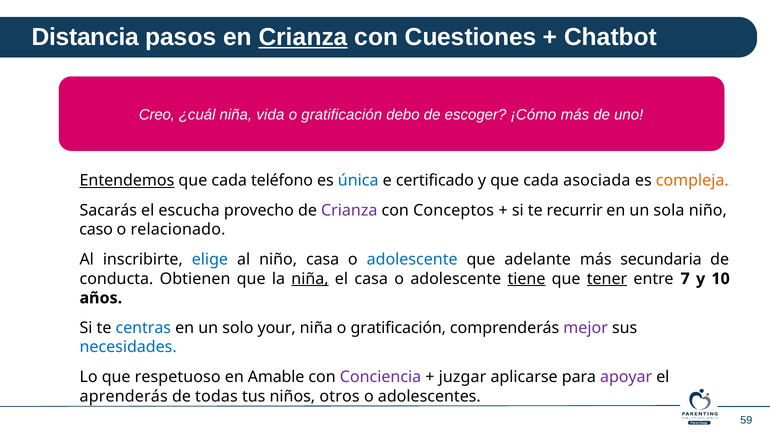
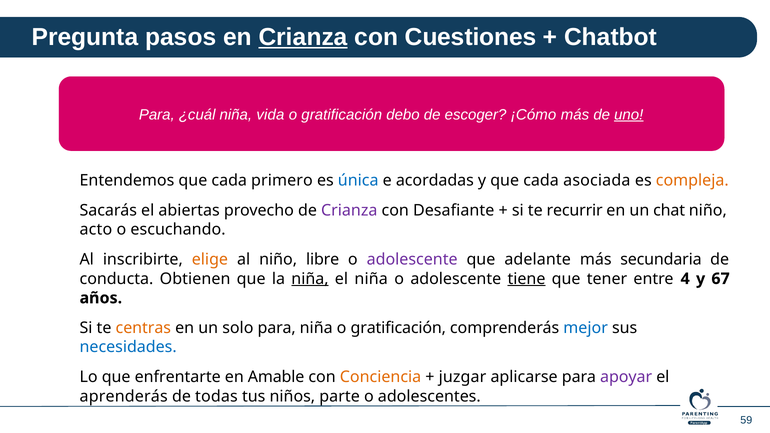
Distancia: Distancia -> Pregunta (85, 37)
Creo: Creo -> Para (157, 115)
uno underline: none -> present (629, 115)
Entendemos underline: present -> none (127, 180)
teléfono: teléfono -> primero (282, 180)
certificado: certificado -> acordadas (435, 180)
escucha: escucha -> abiertas (189, 210)
Conceptos: Conceptos -> Desafiante (454, 210)
sola: sola -> chat (669, 210)
caso: caso -> acto (96, 230)
relacionado: relacionado -> escuchando (178, 230)
elige colour: blue -> orange (210, 260)
niño casa: casa -> libre (323, 260)
adolescente colour: blue -> purple (412, 260)
el casa: casa -> niña (371, 279)
tener underline: present -> none (607, 279)
7: 7 -> 4 (685, 279)
10: 10 -> 67 (721, 279)
centras colour: blue -> orange (143, 328)
solo your: your -> para (277, 328)
mejor colour: purple -> blue (586, 328)
respetuoso: respetuoso -> enfrentarte (178, 377)
Conciencia colour: purple -> orange (381, 377)
otros: otros -> parte (340, 397)
